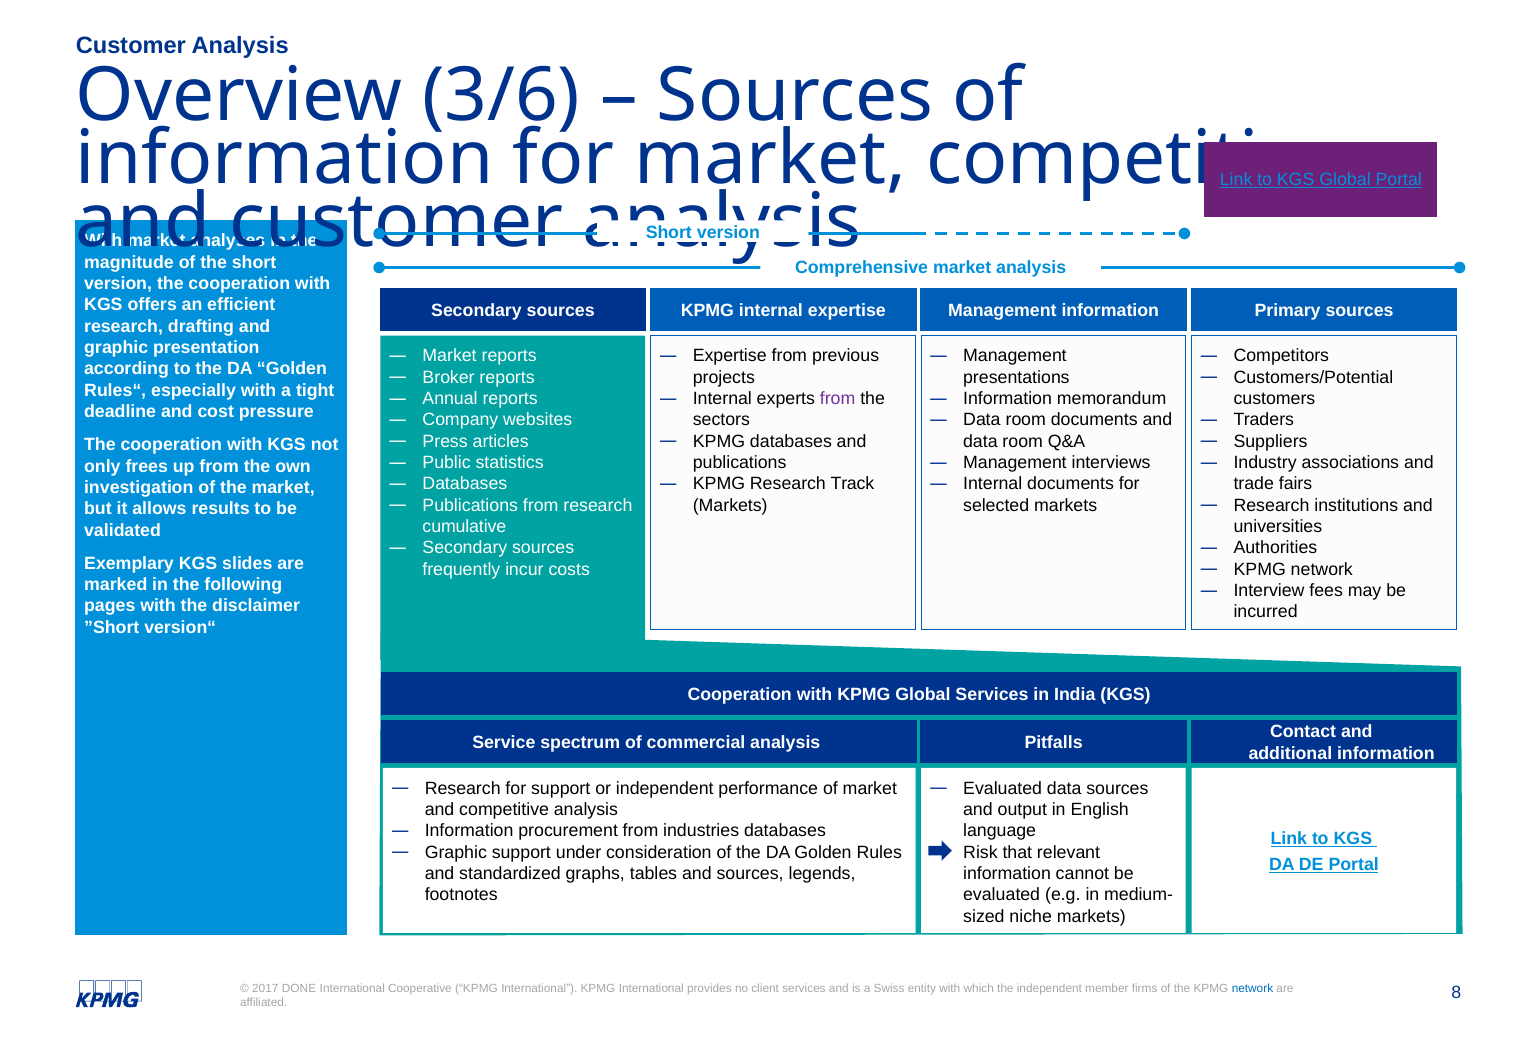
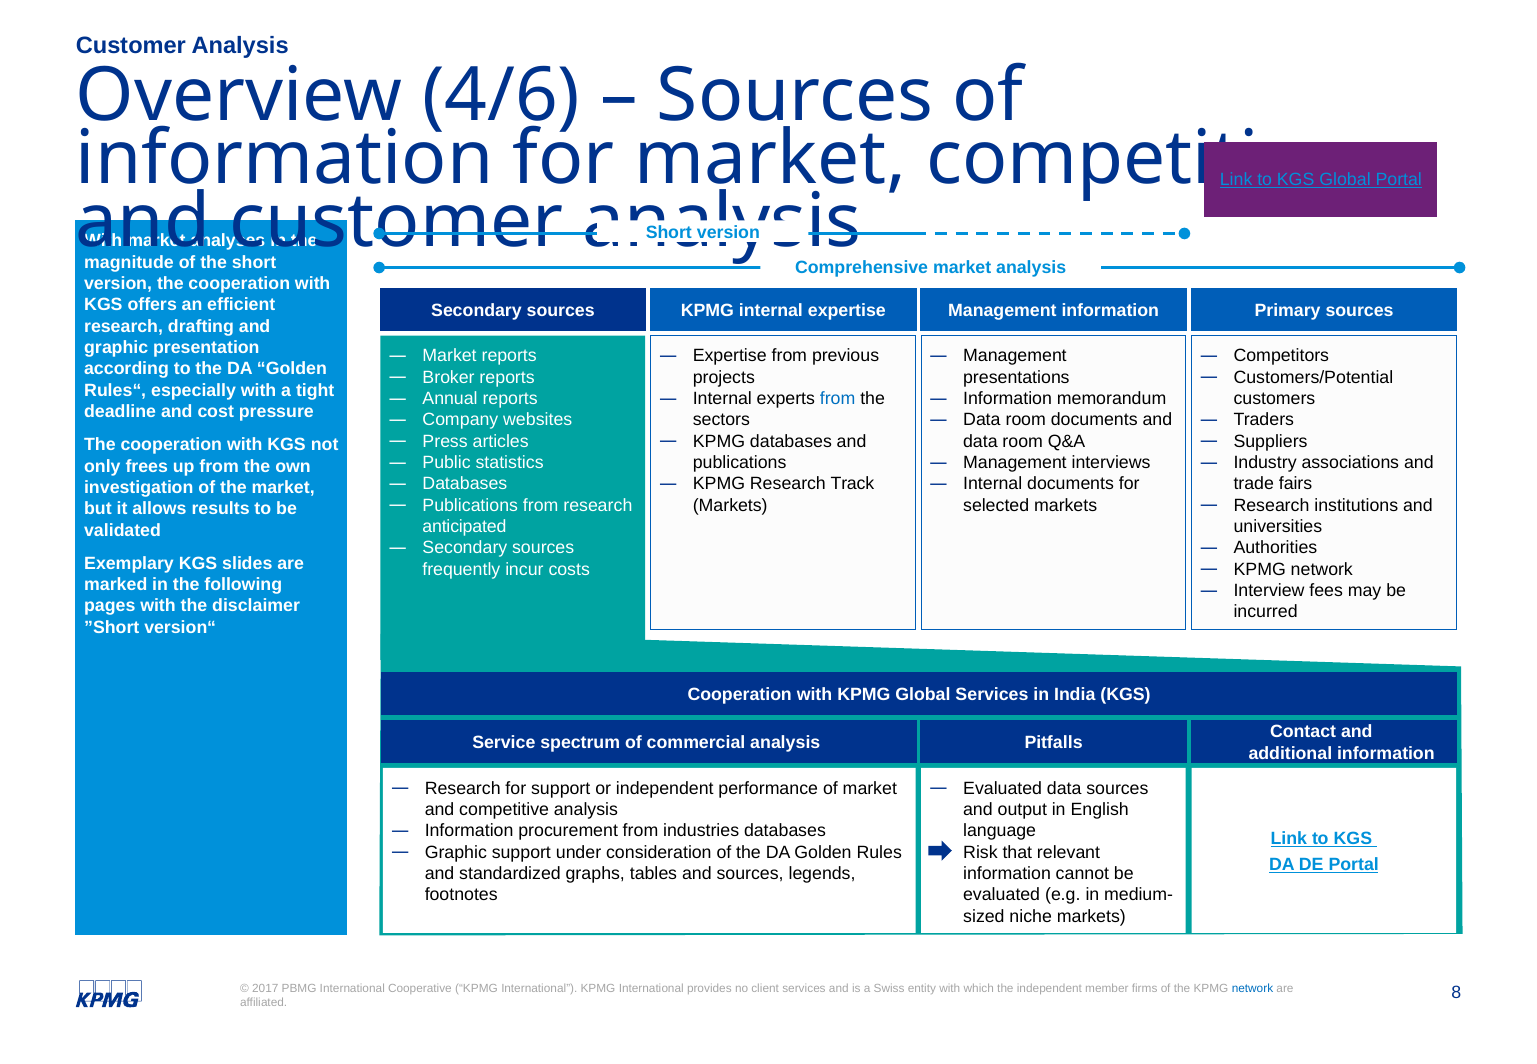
3/6: 3/6 -> 4/6 (501, 96)
from colour: purple -> blue (838, 399)
cumulative: cumulative -> anticipated (464, 527)
DONE: DONE -> PBMG (299, 988)
